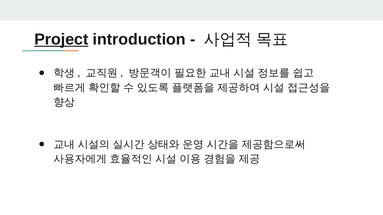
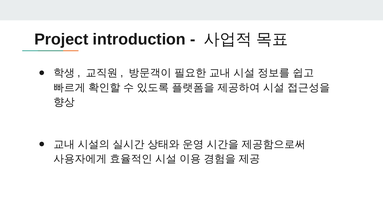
Project underline: present -> none (61, 39)
